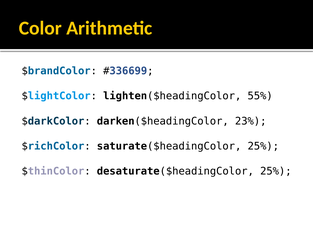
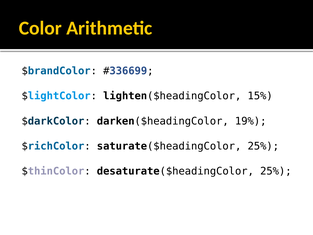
55%: 55% -> 15% (260, 96)
23%: 23% -> 19% (251, 121)
